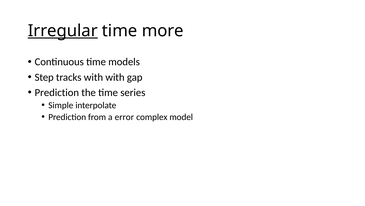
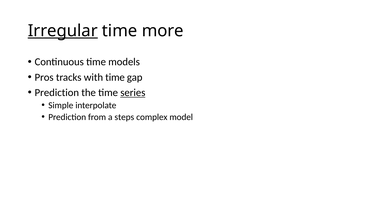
Step: Step -> Pros (44, 77)
with with: with -> time (115, 77)
series underline: none -> present (133, 92)
error: error -> steps (124, 117)
